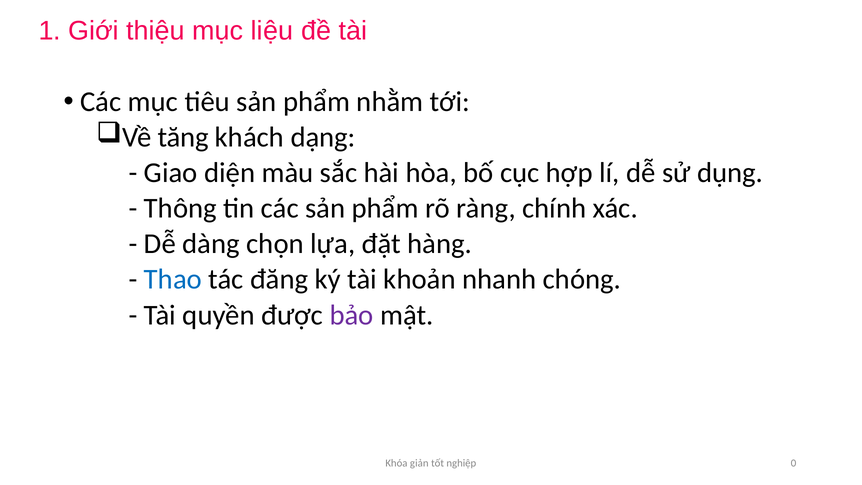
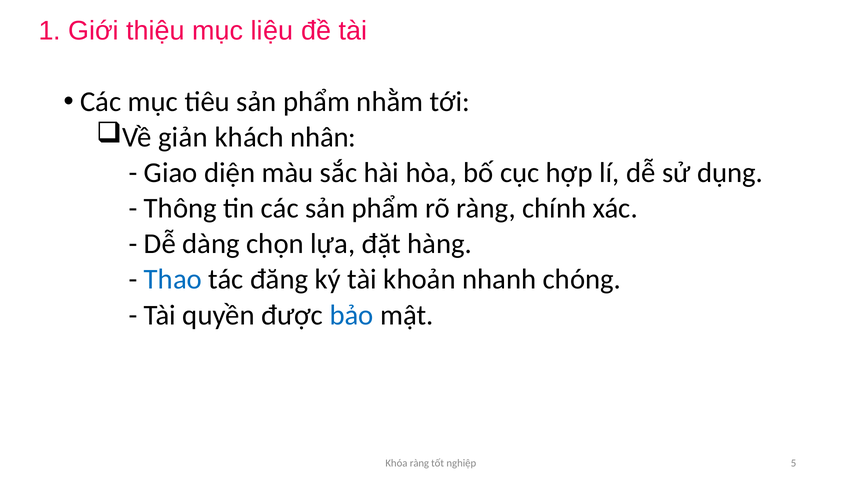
tăng: tăng -> giản (183, 137)
dạng: dạng -> nhân (323, 137)
bảo colour: purple -> blue (352, 315)
Khóa giản: giản -> ràng (419, 463)
0: 0 -> 5 (794, 463)
